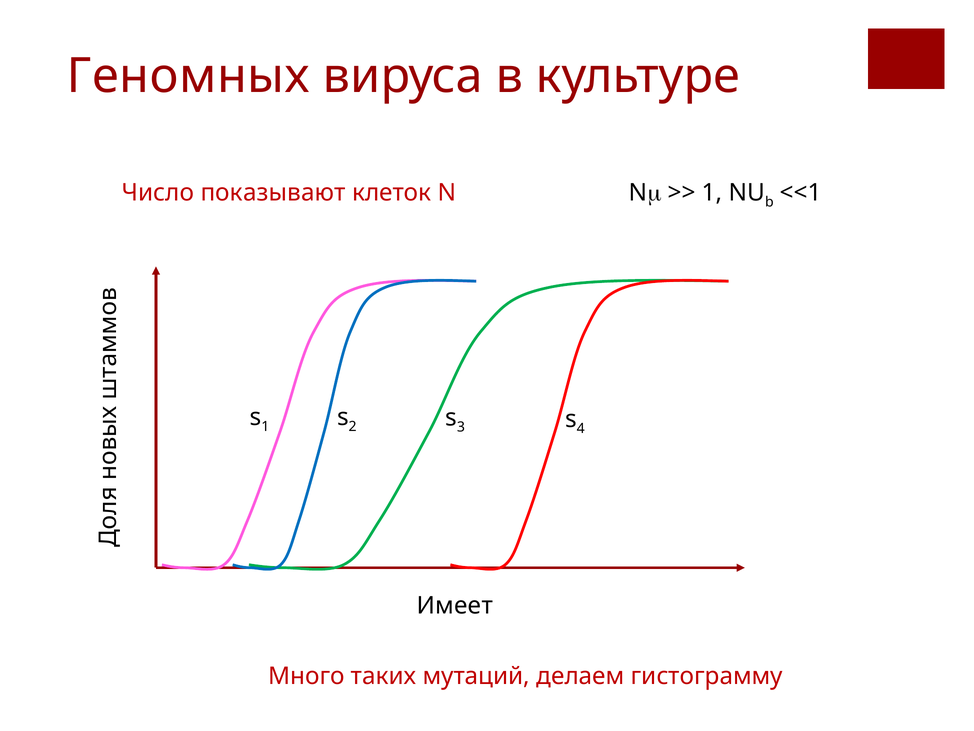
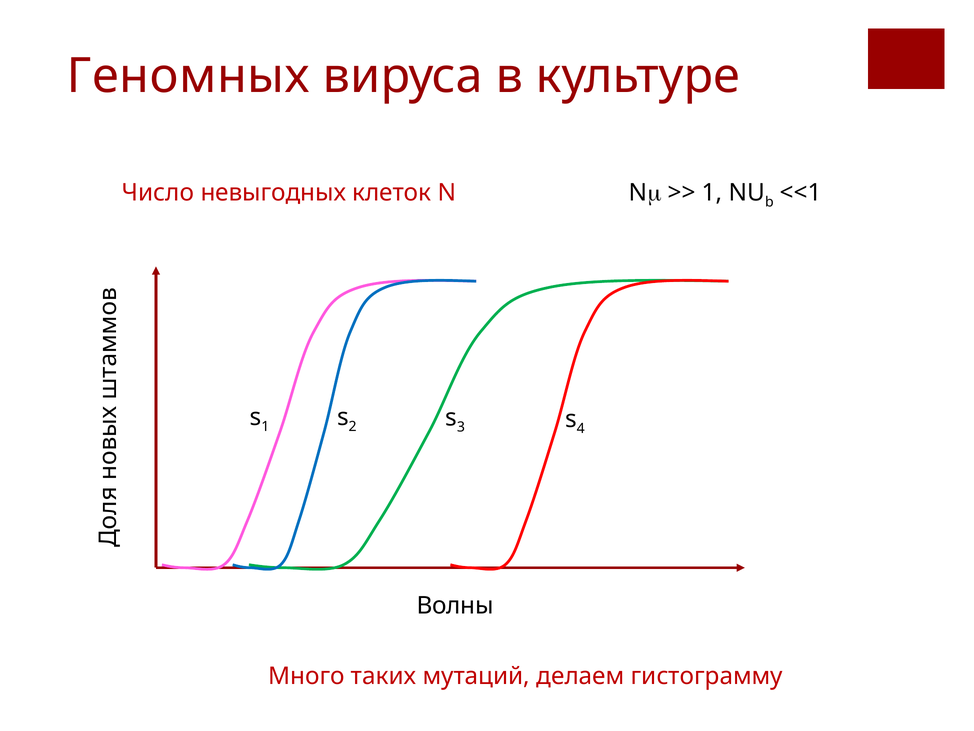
показывают: показывают -> невыгодных (273, 192)
Имеет: Имеет -> Волны (455, 605)
